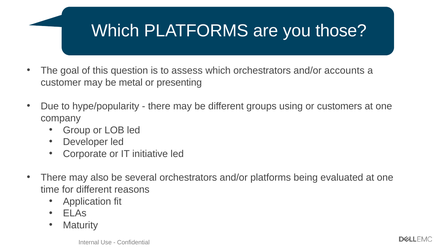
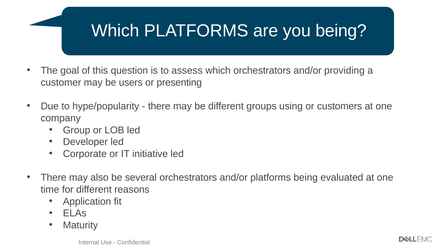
you those: those -> being (341, 31)
accounts: accounts -> providing (344, 70)
metal: metal -> users (131, 82)
